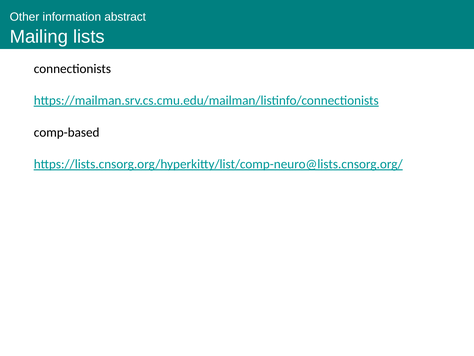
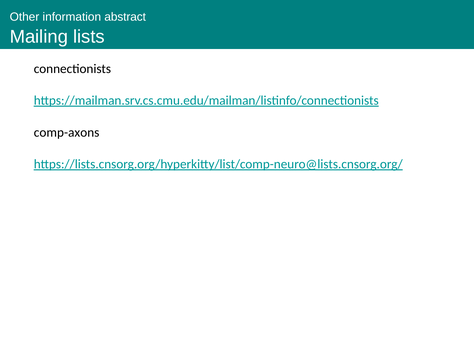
comp-based: comp-based -> comp-axons (67, 132)
